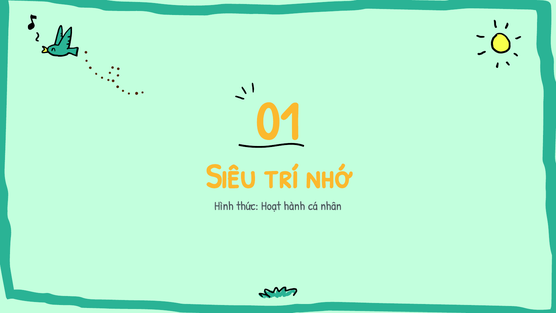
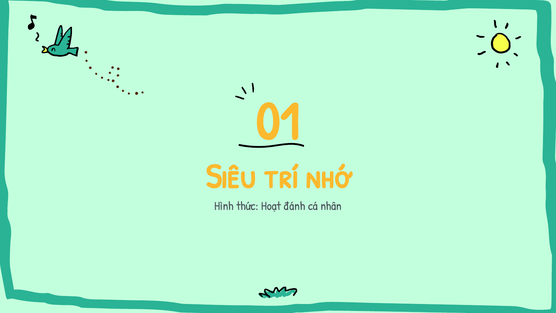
hành: hành -> đánh (294, 206)
